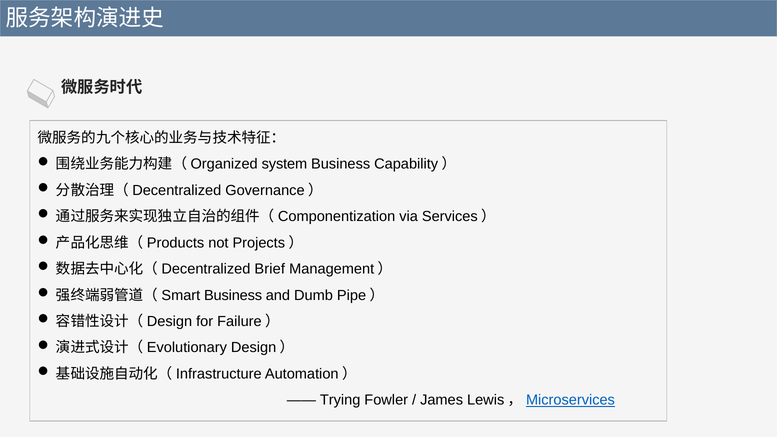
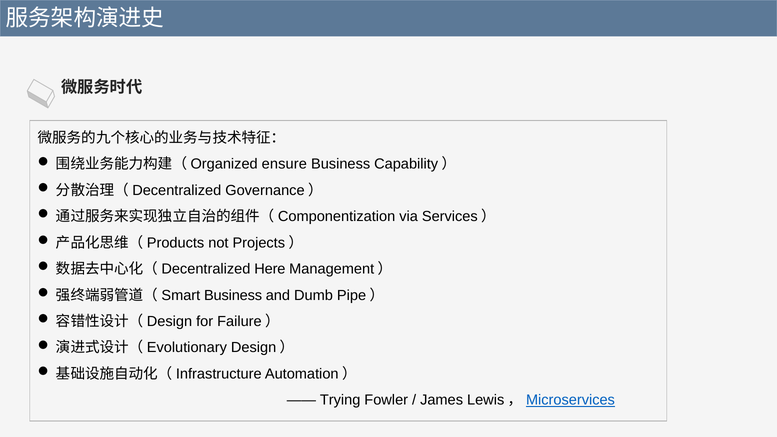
system: system -> ensure (284, 164)
Brief: Brief -> Here (270, 269)
